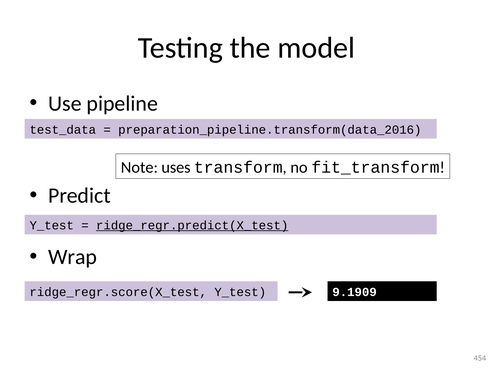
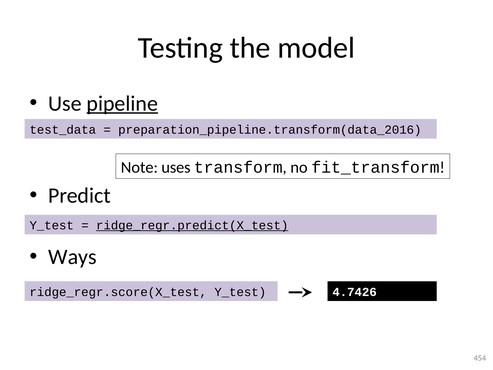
pipeline underline: none -> present (122, 103)
Wrap: Wrap -> Ways (72, 257)
9.1909: 9.1909 -> 4.7426 (355, 292)
